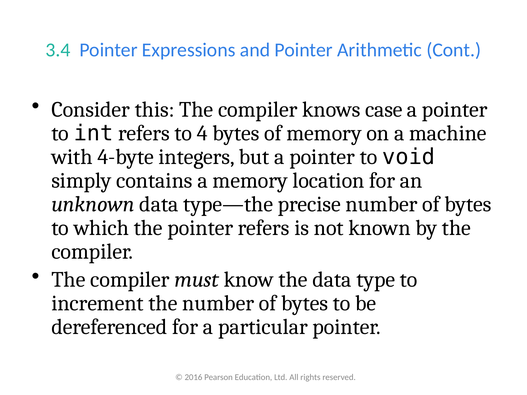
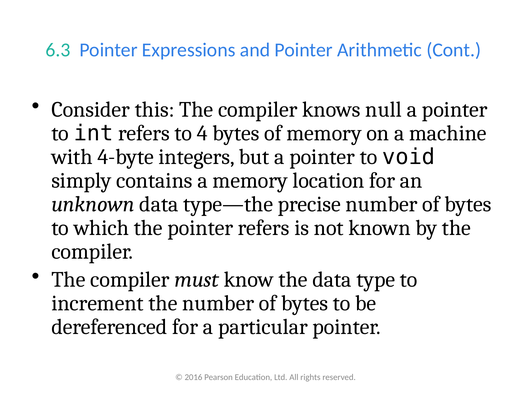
3.4: 3.4 -> 6.3 (58, 50)
case: case -> null (384, 110)
